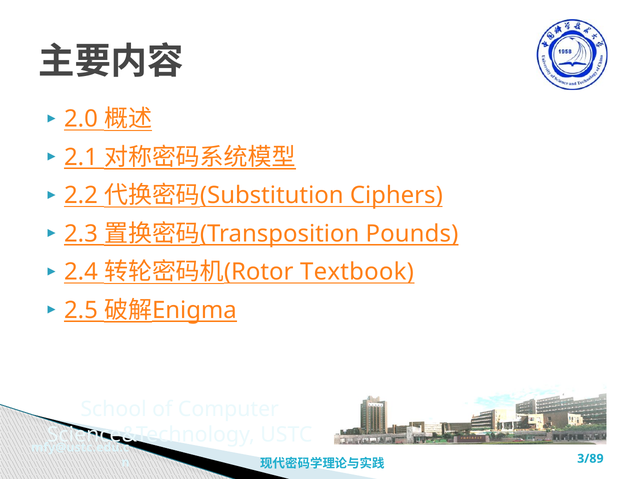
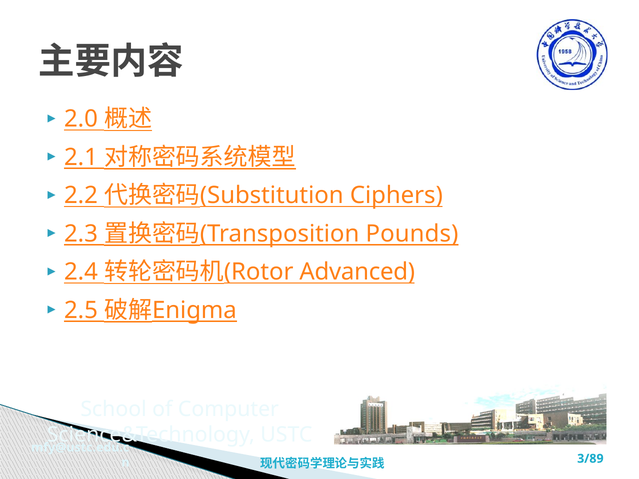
Textbook: Textbook -> Advanced (357, 272)
